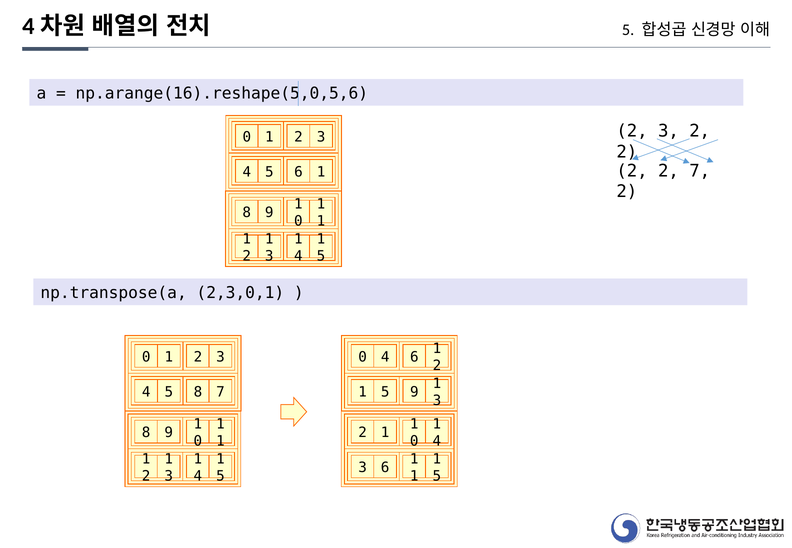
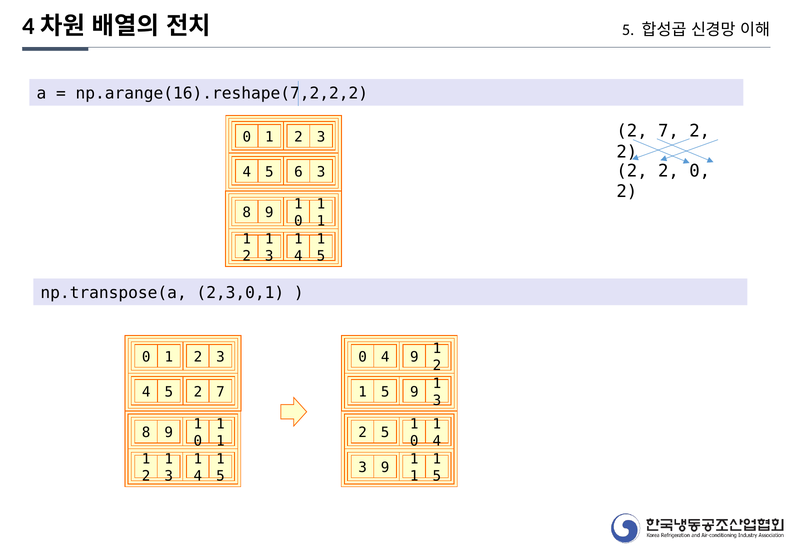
np.arange(16).reshape(5,0,5,6: np.arange(16).reshape(5,0,5,6 -> np.arange(16).reshape(7,2,2,2 (222, 94)
3: 3 -> 7 (668, 131)
2 2 7: 7 -> 0 (700, 171)
5 6 1: 1 -> 3 (321, 172)
4 6: 6 -> 9 (414, 357)
5 8: 8 -> 2 (198, 392)
1: 1 -> 5 (385, 433)
3 6: 6 -> 9 (385, 468)
